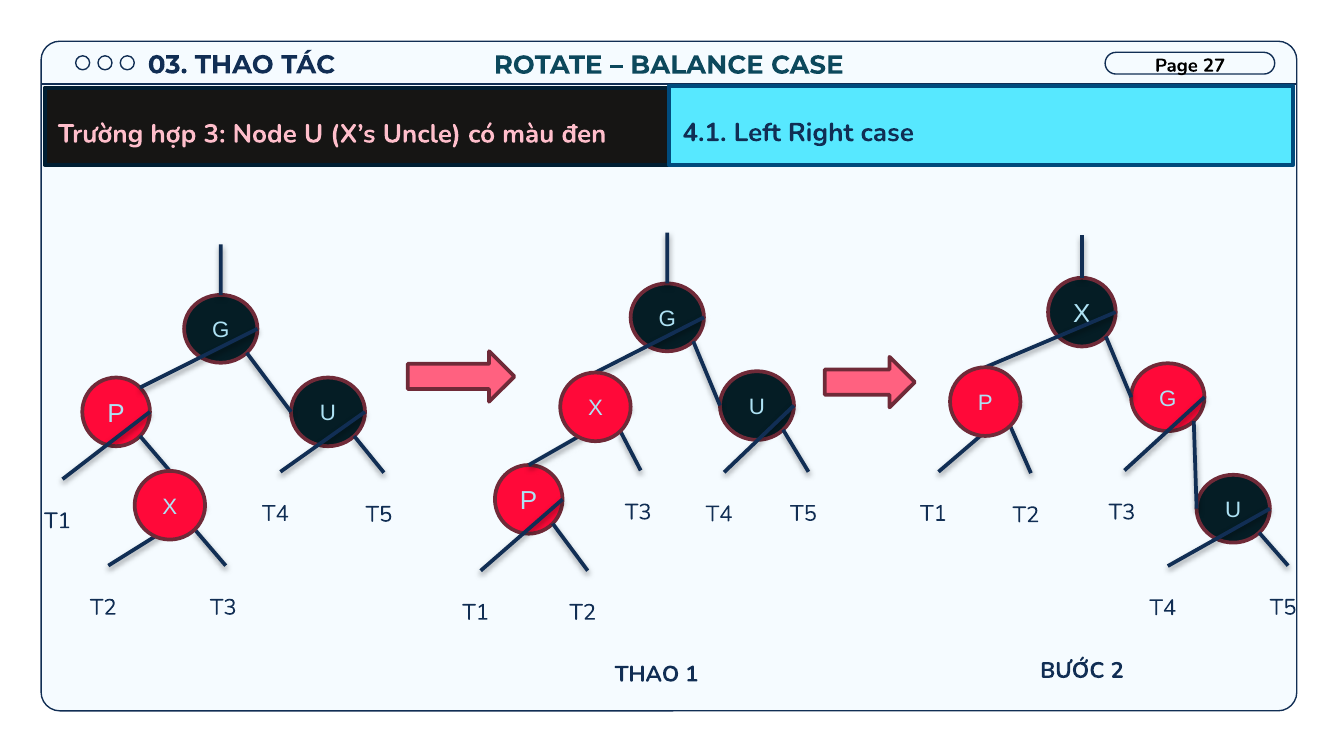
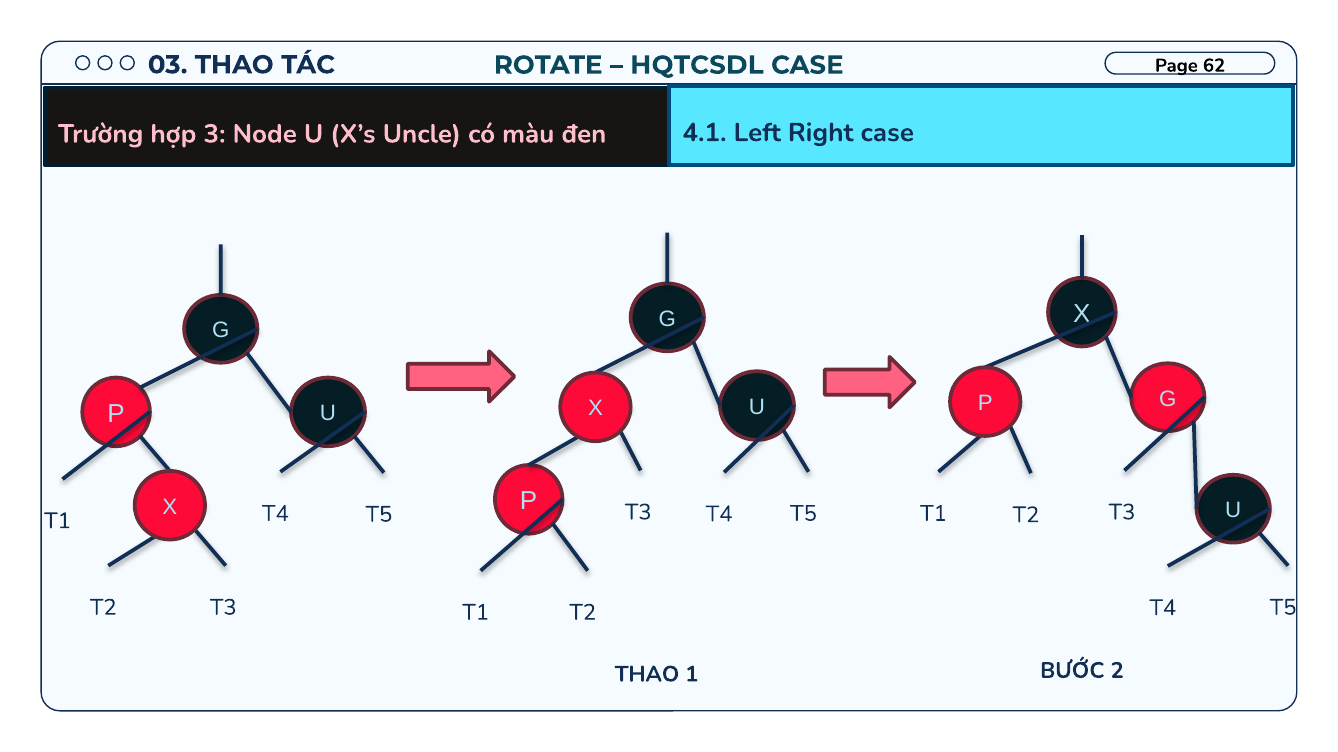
27: 27 -> 62 (1214, 66)
BALANCE: BALANCE -> HQTCSDL (697, 65)
